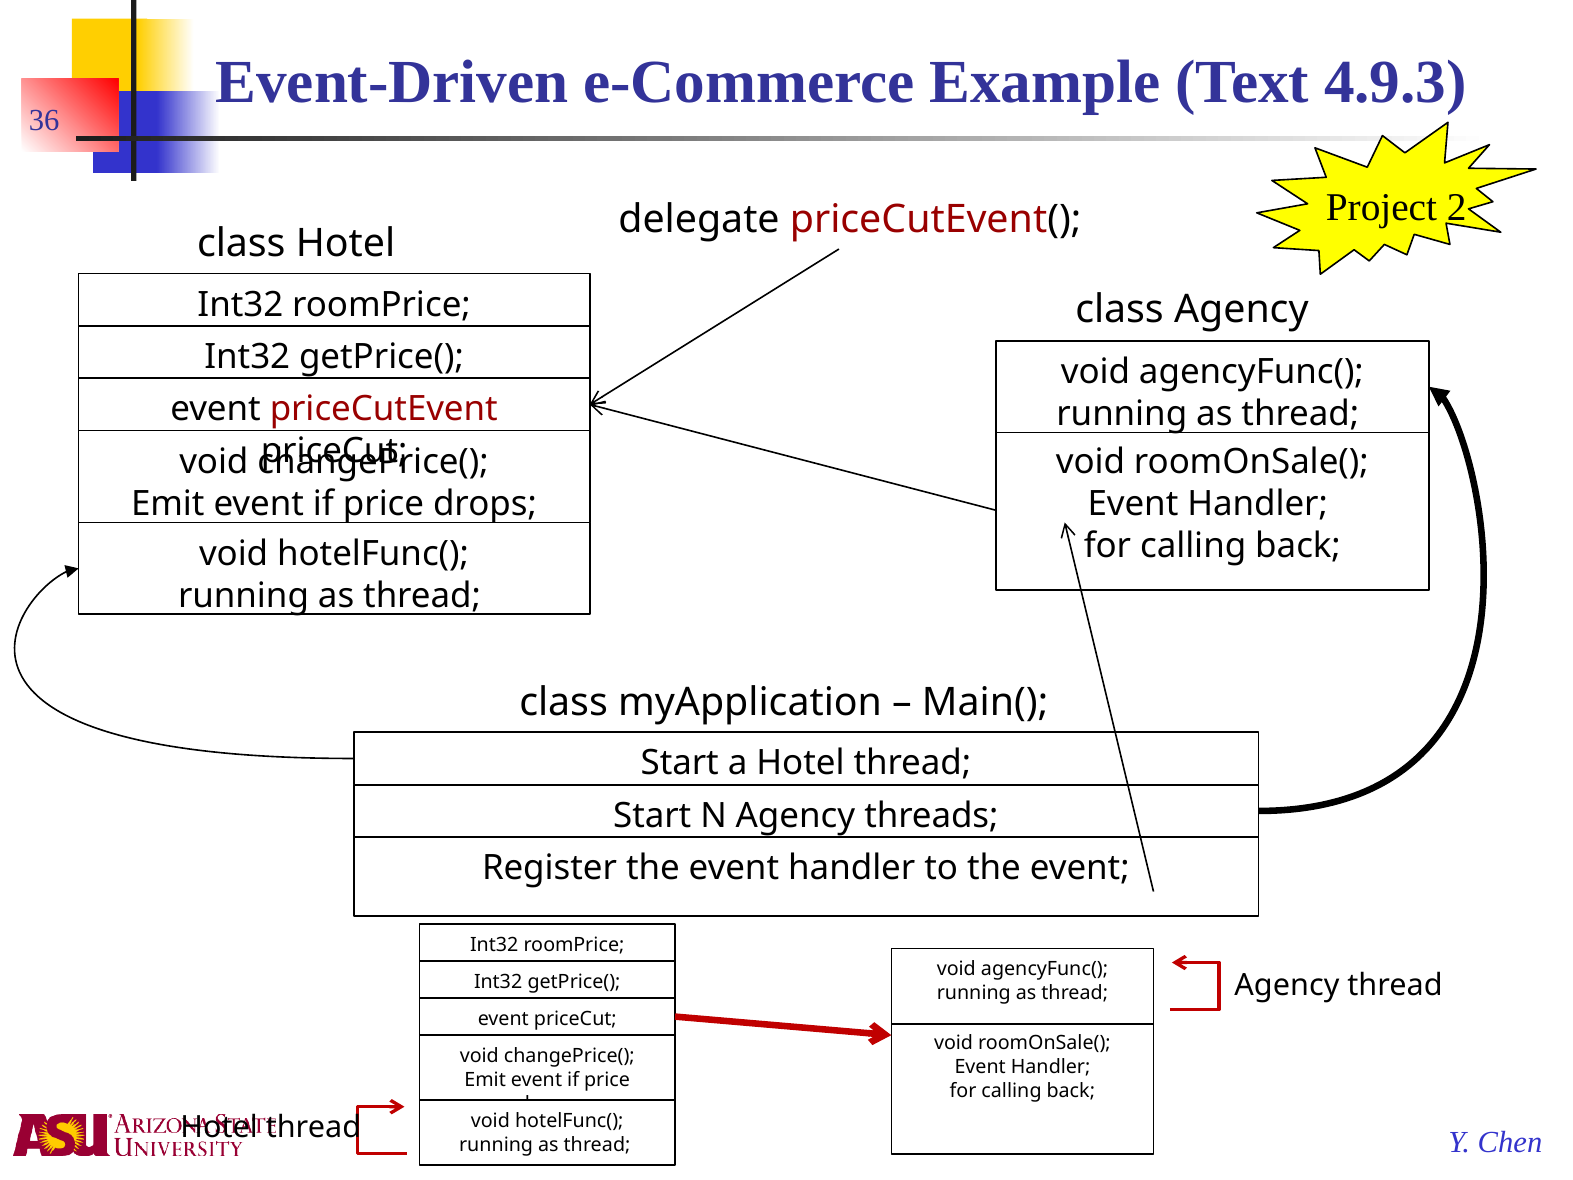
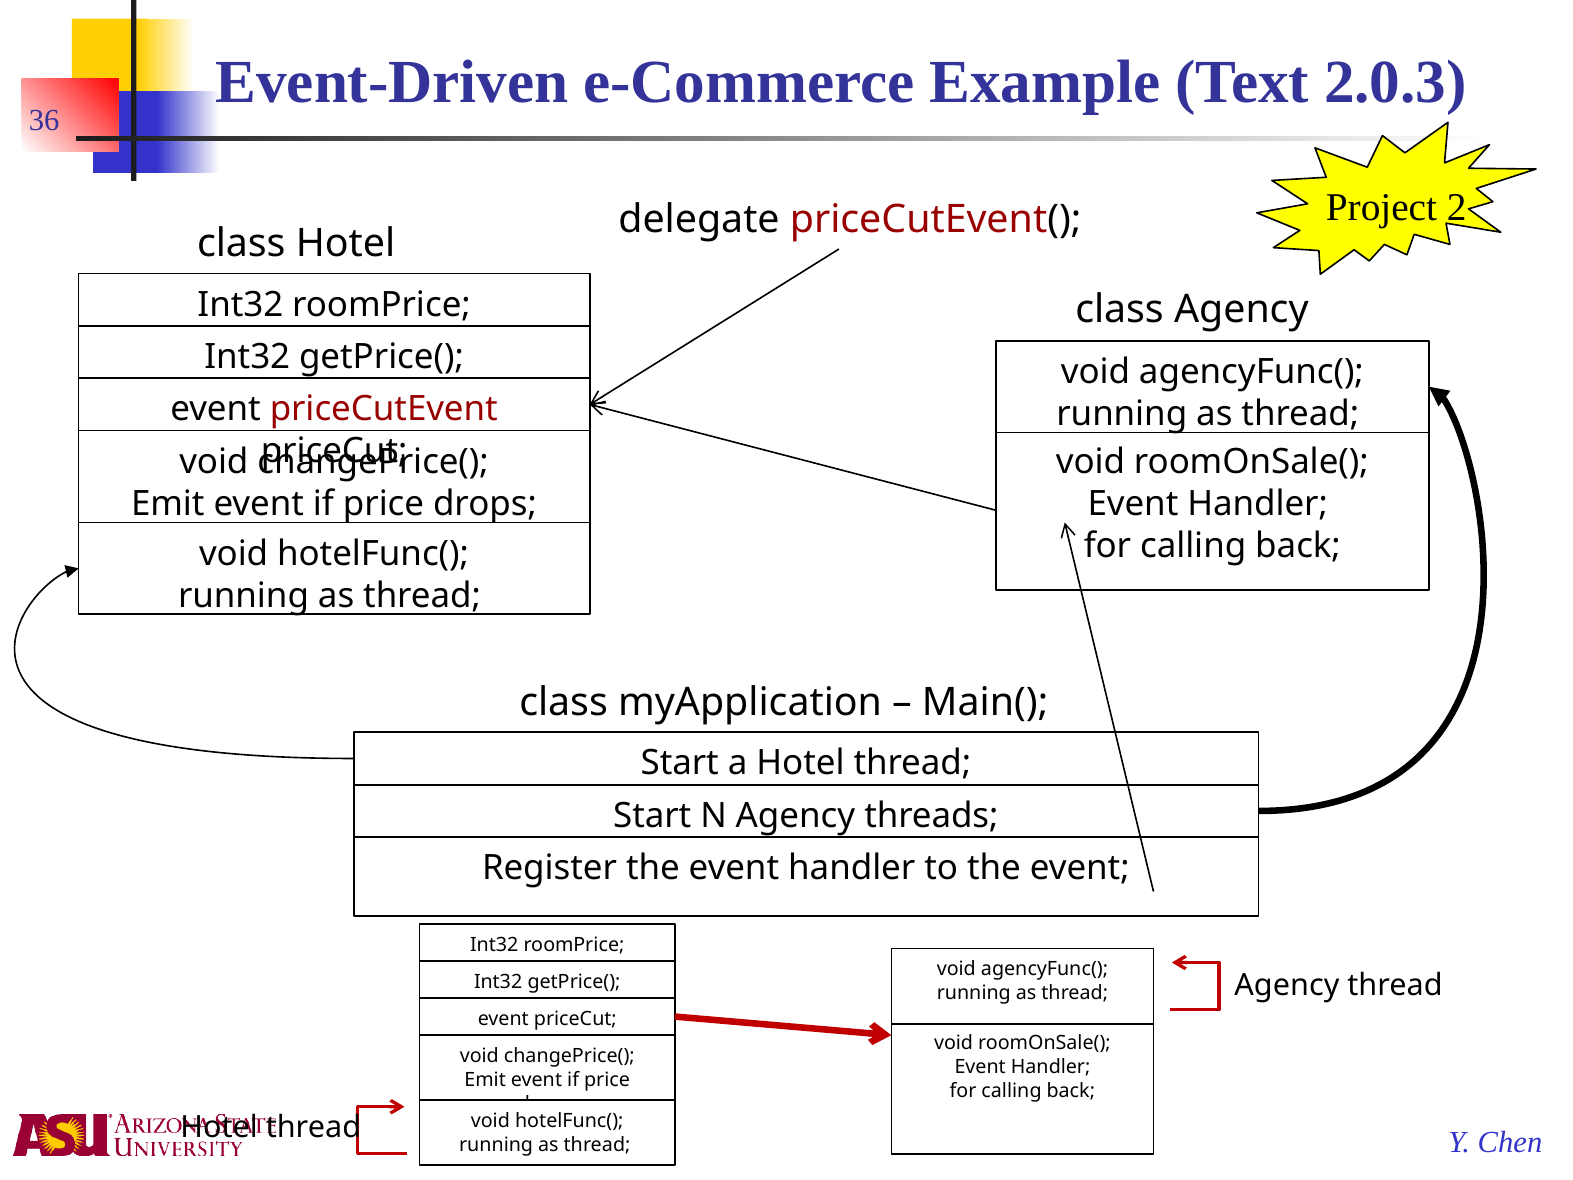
4.9.3: 4.9.3 -> 2.0.3 (1395, 82)
